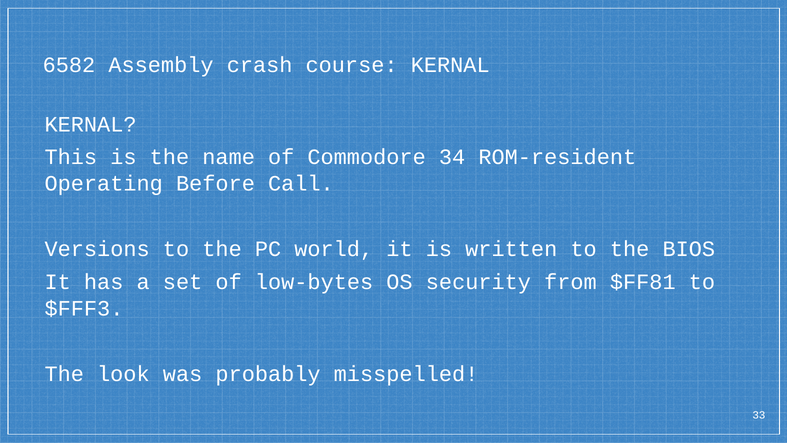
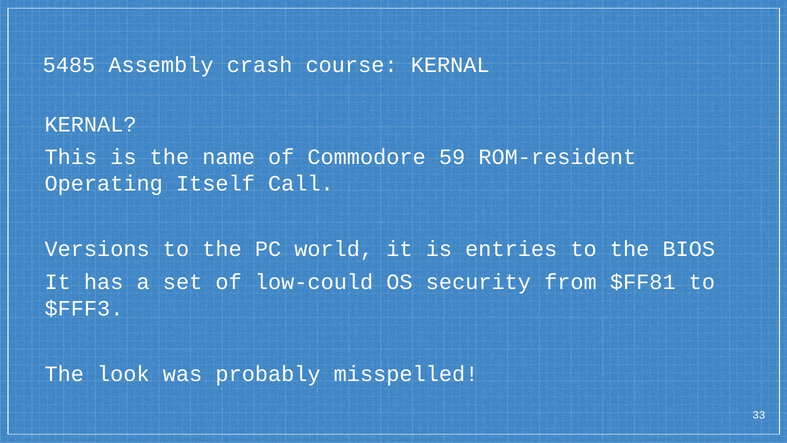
6582: 6582 -> 5485 (69, 65)
34: 34 -> 59 (452, 157)
Before: Before -> Itself (215, 183)
written: written -> entries (511, 249)
low-bytes: low-bytes -> low-could (314, 282)
